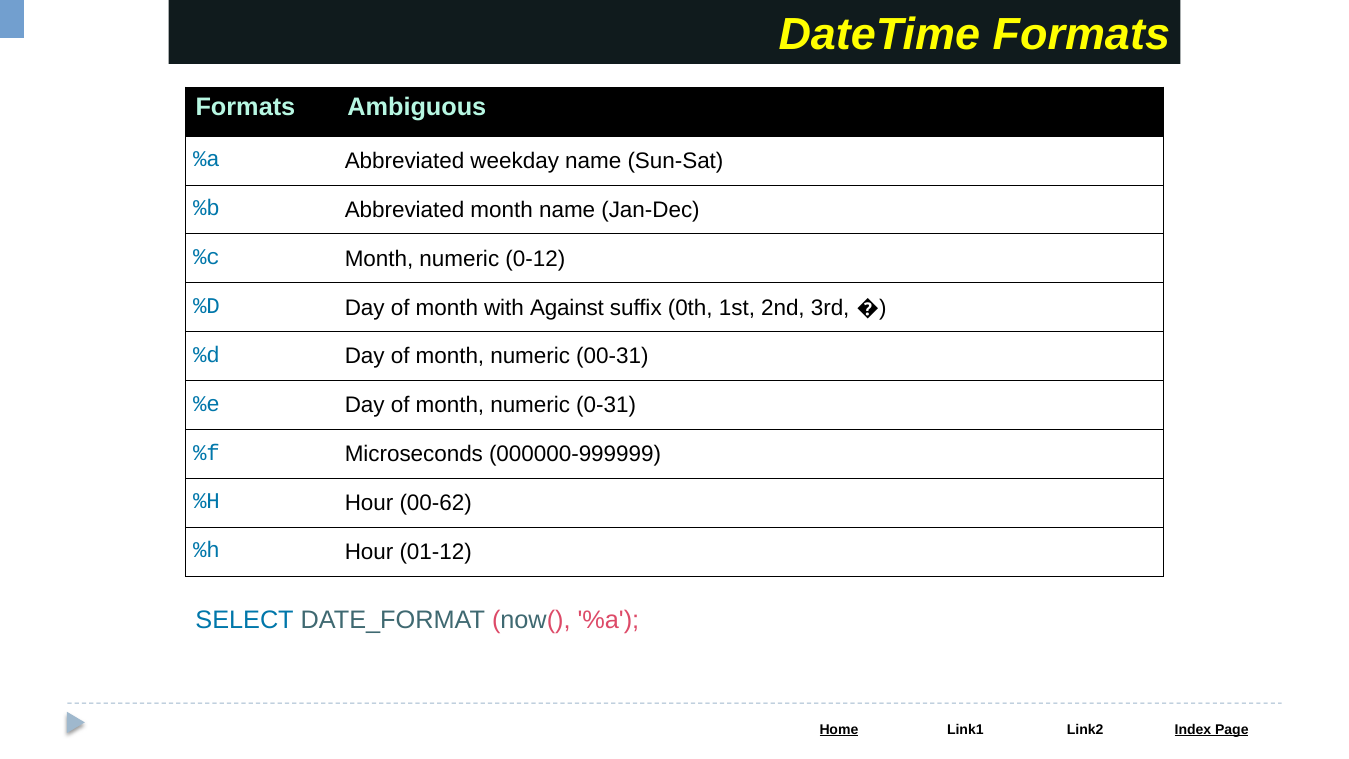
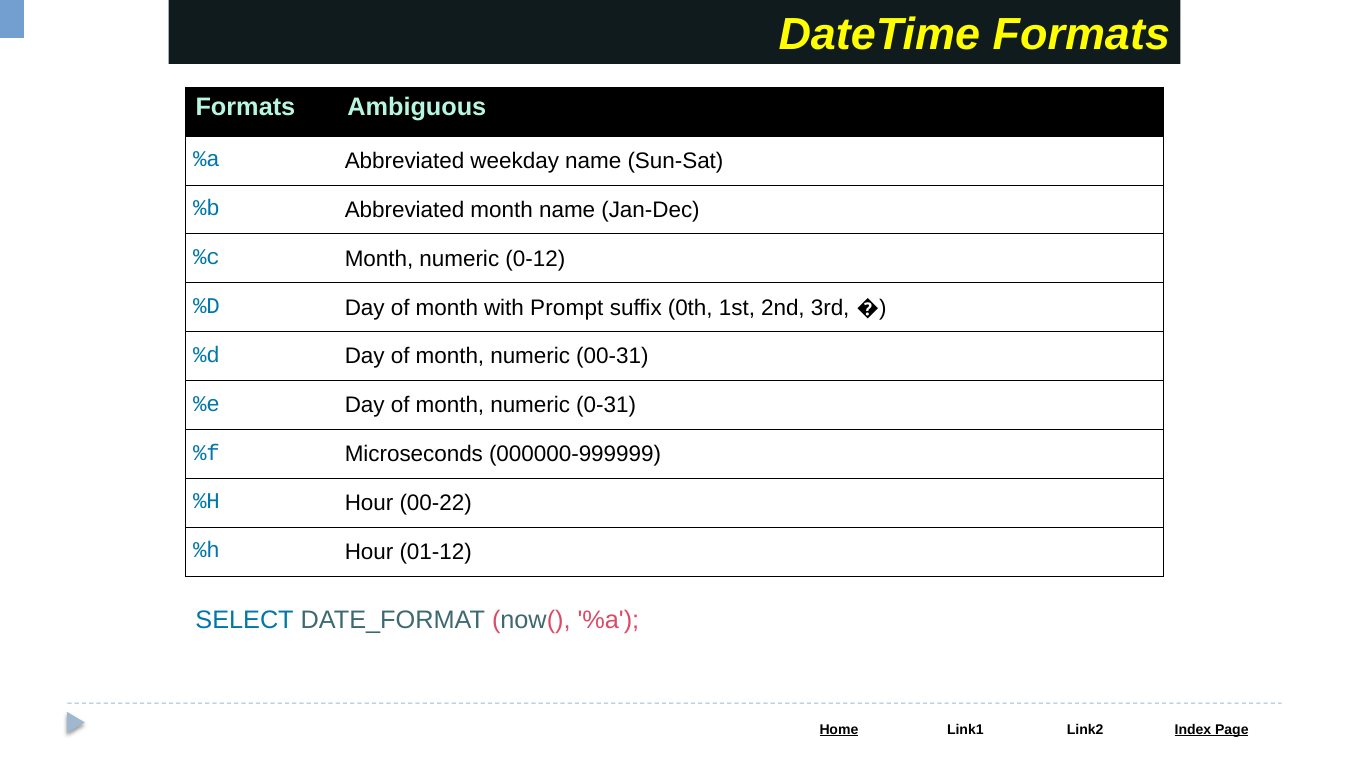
Against: Against -> Prompt (567, 308)
00-62: 00-62 -> 00-22 (436, 503)
